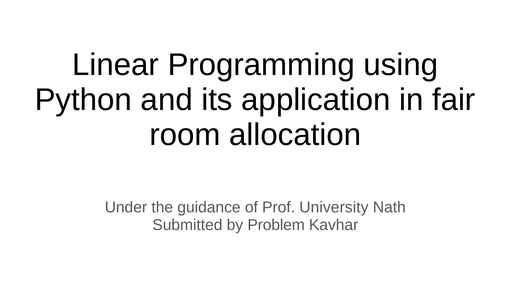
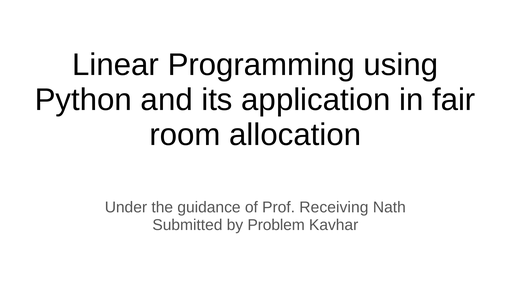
University: University -> Receiving (334, 207)
